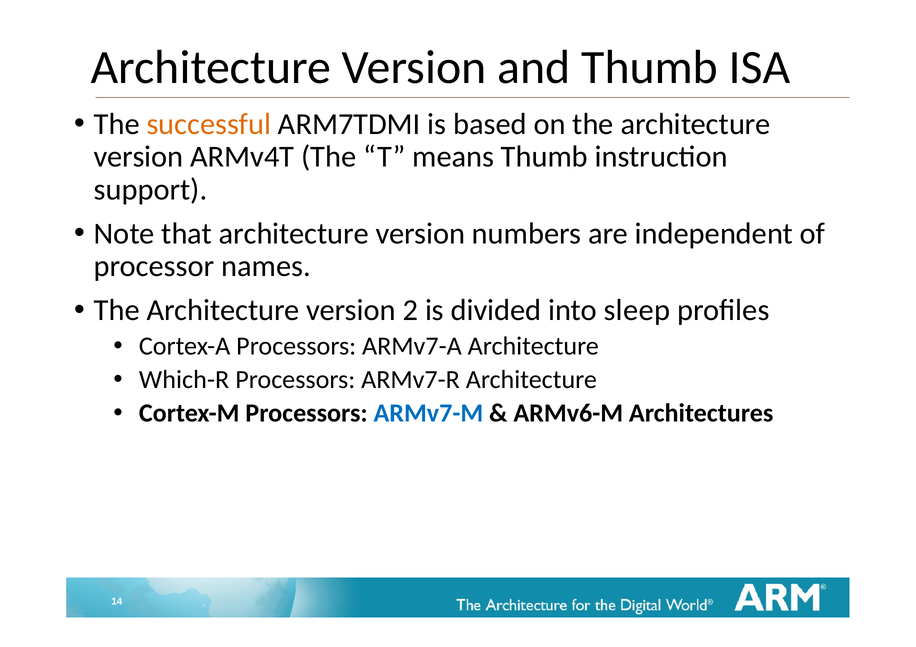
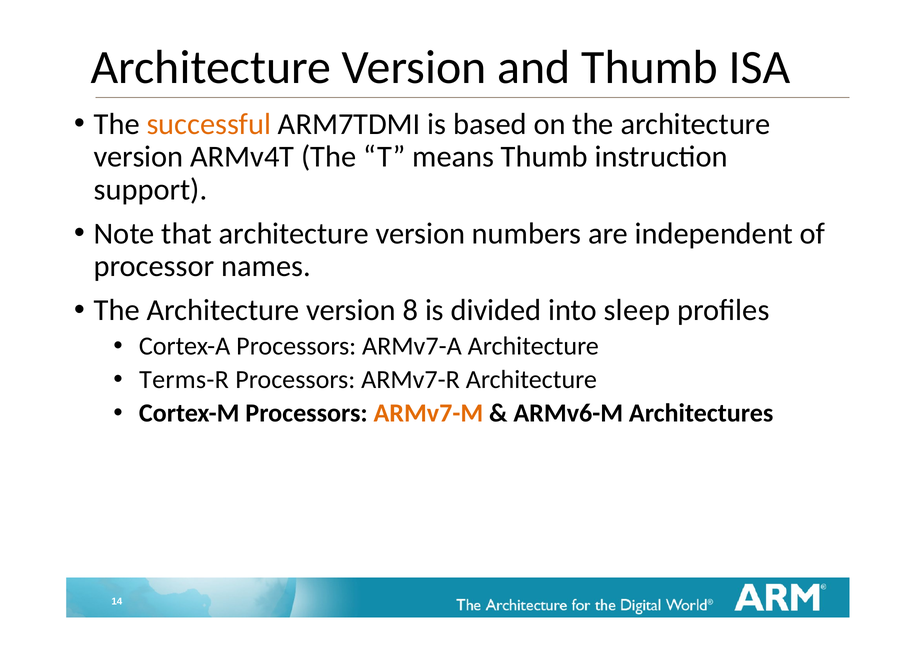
2: 2 -> 8 (410, 310)
Which-R: Which-R -> Terms-R (184, 380)
ARMv7-M colour: blue -> orange (428, 414)
